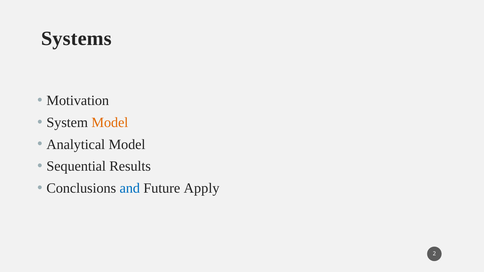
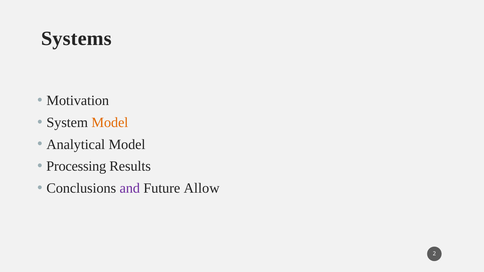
Sequential: Sequential -> Processing (76, 166)
and colour: blue -> purple (130, 188)
Apply: Apply -> Allow (202, 188)
